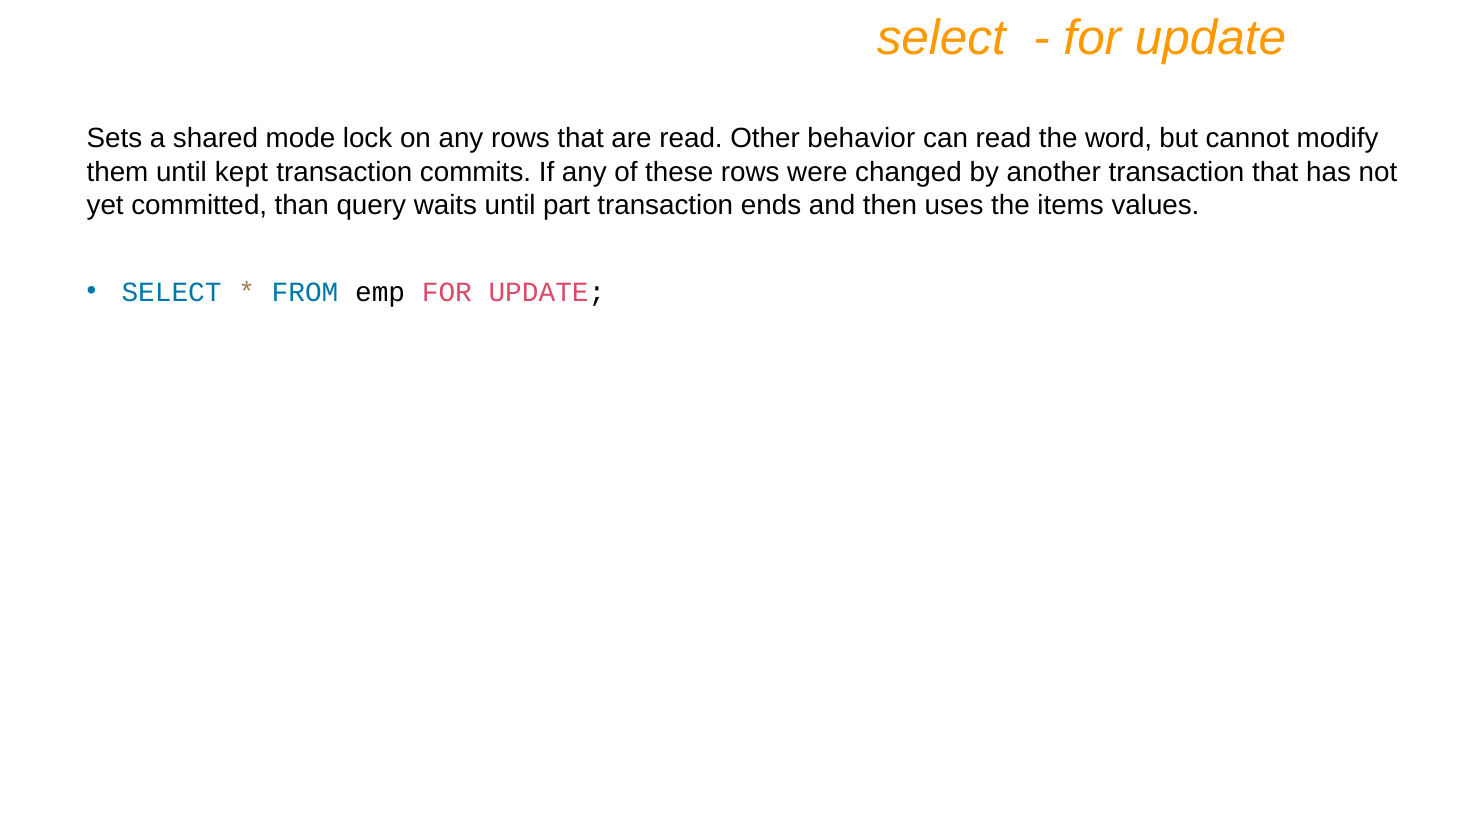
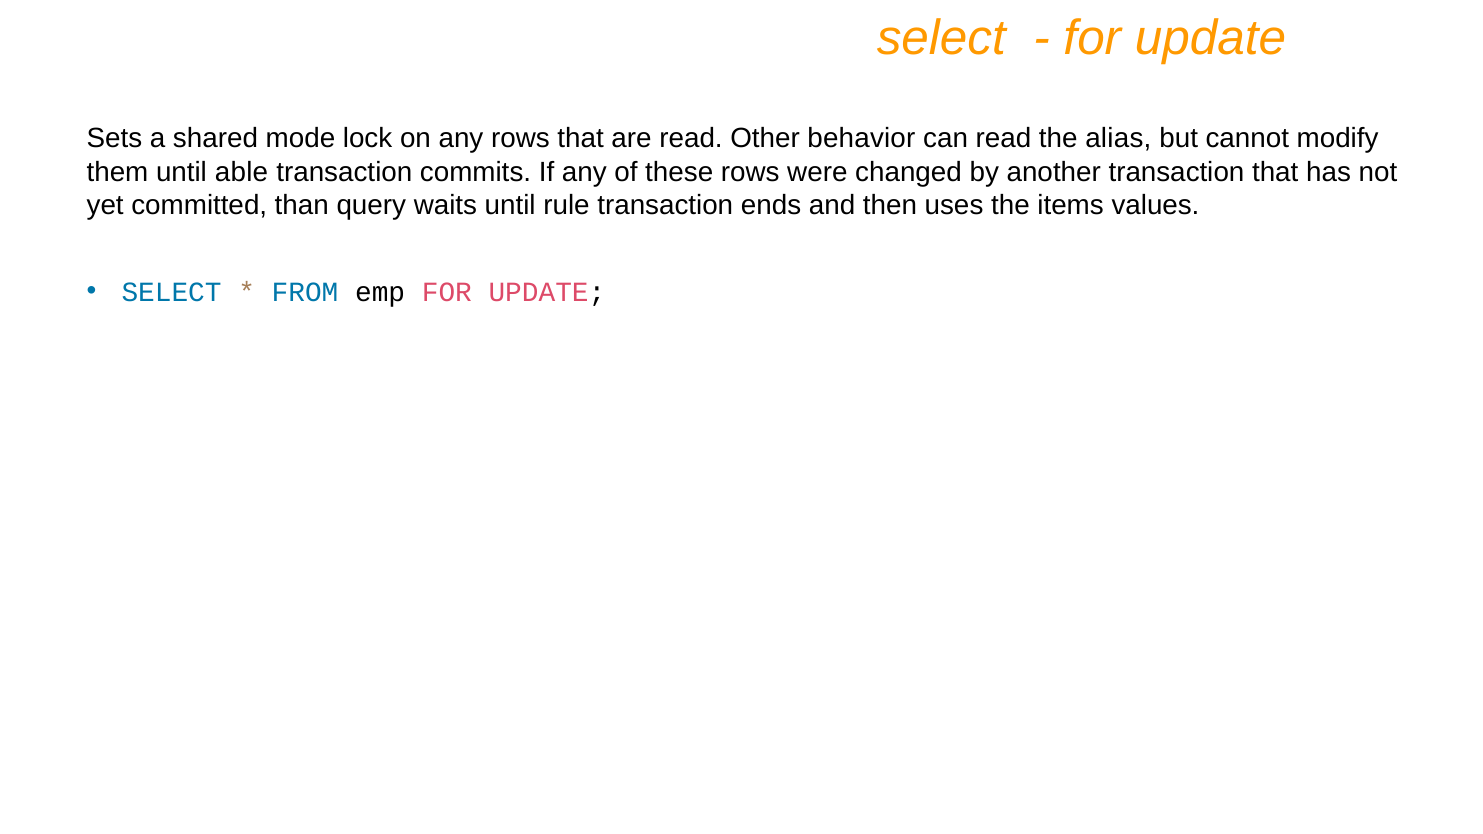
word: word -> alias (1118, 139)
kept: kept -> able (241, 172)
part: part -> rule (567, 205)
